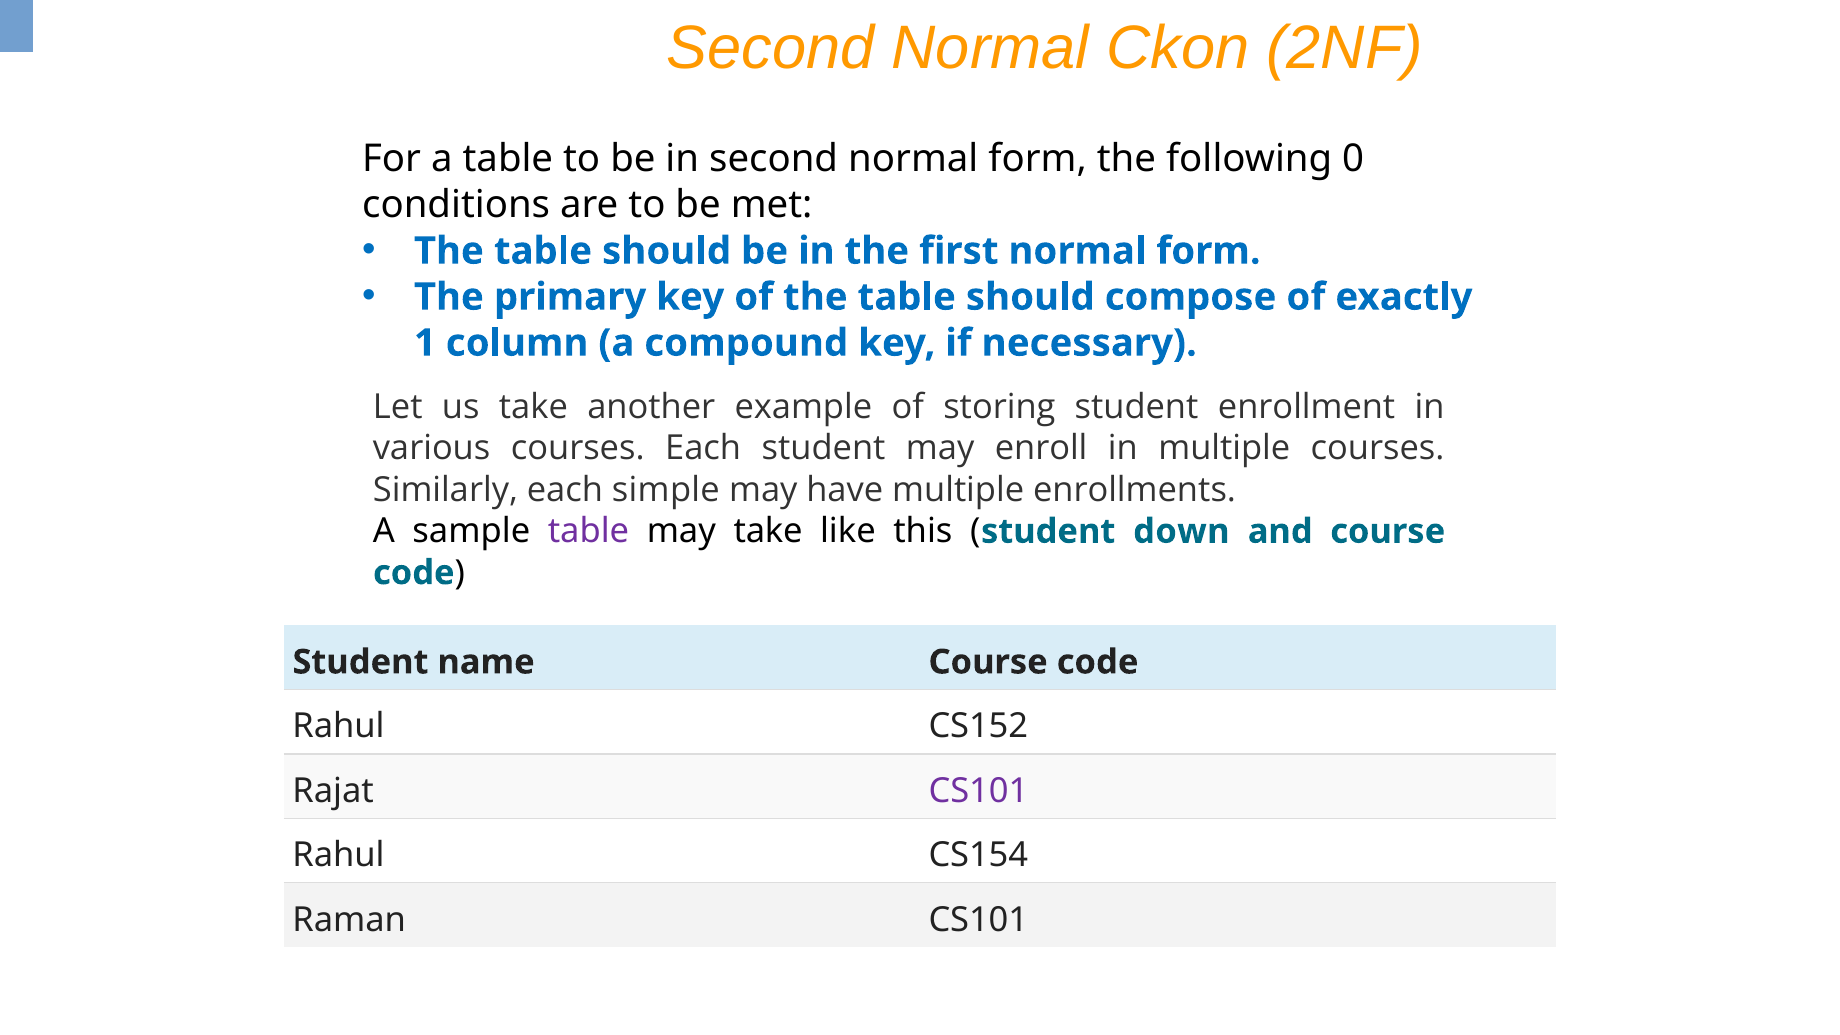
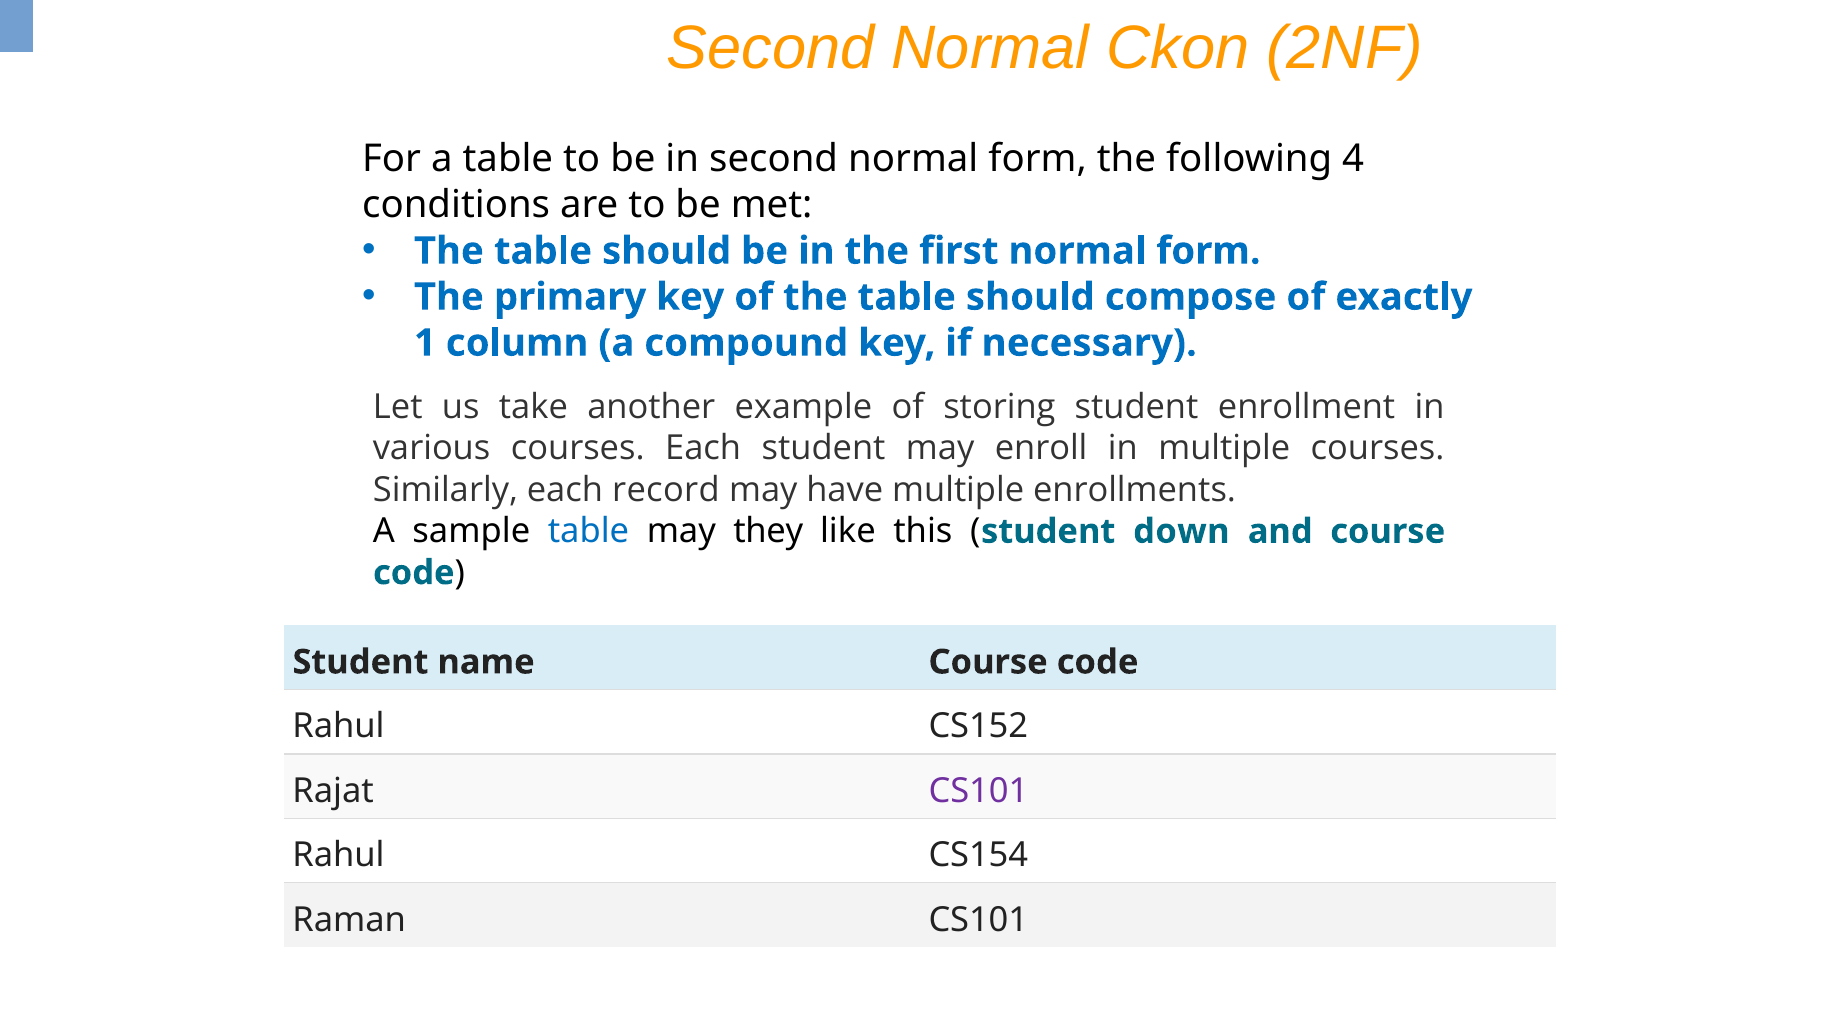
0: 0 -> 4 (1353, 159)
simple: simple -> record (666, 490)
table colour: purple -> blue (588, 531)
may take: take -> they (768, 531)
